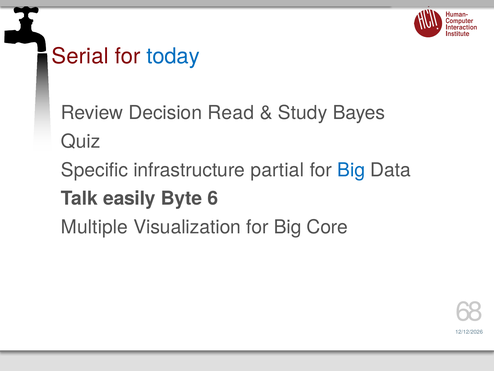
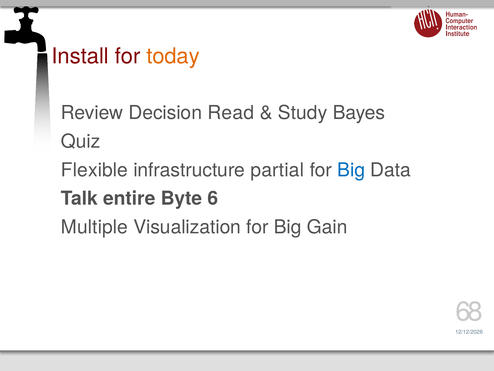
Serial: Serial -> Install (80, 56)
today colour: blue -> orange (173, 56)
Specific: Specific -> Flexible (94, 170)
easily: easily -> entire (129, 198)
Core: Core -> Gain (327, 227)
